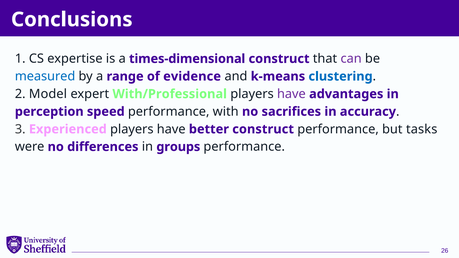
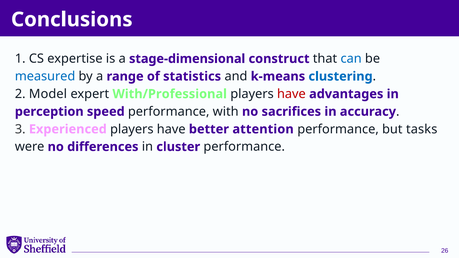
times-dimensional: times-dimensional -> stage-dimensional (187, 59)
can colour: purple -> blue (351, 59)
evidence: evidence -> statistics (192, 76)
have colour: purple -> red (291, 94)
better construct: construct -> attention (263, 129)
groups: groups -> cluster (178, 147)
